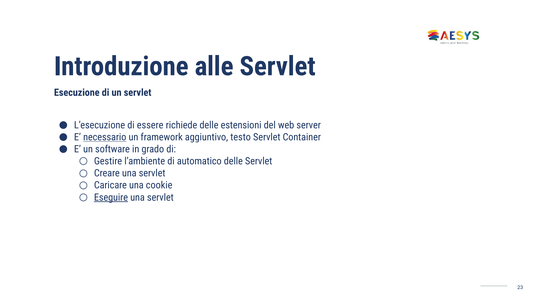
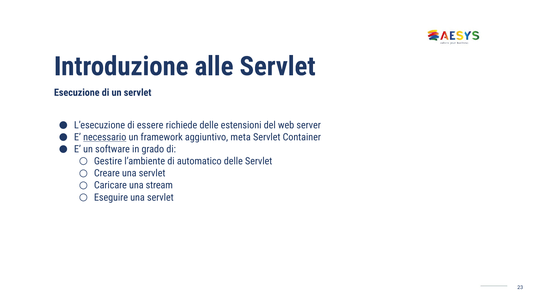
testo: testo -> meta (241, 137)
cookie: cookie -> stream (159, 185)
Eseguire underline: present -> none (111, 197)
